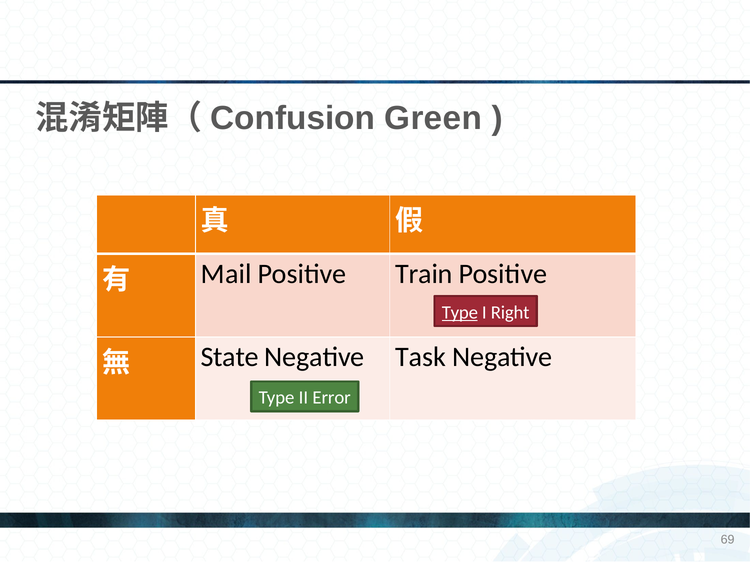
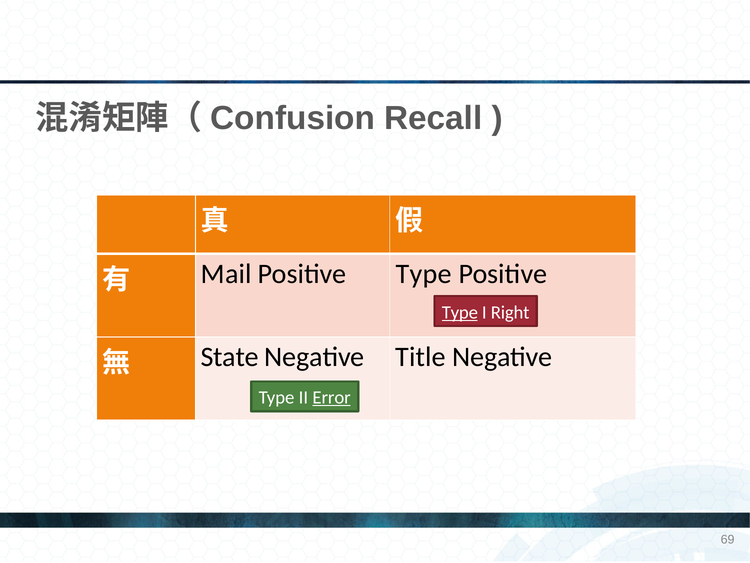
Green: Green -> Recall (433, 118)
Positive Train: Train -> Type (424, 274)
Task: Task -> Title (421, 357)
Error underline: none -> present (332, 397)
